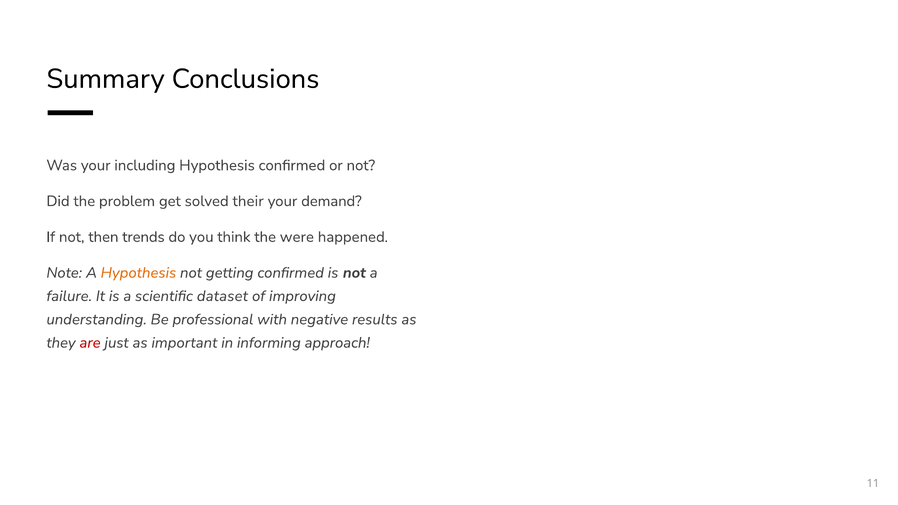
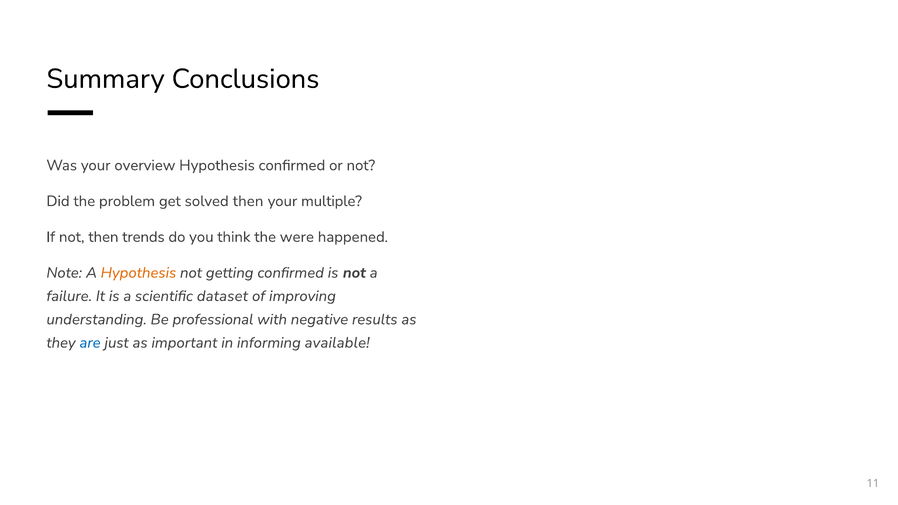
including: including -> overview (145, 165)
solved their: their -> then (248, 201)
demand: demand -> multiple (331, 201)
are colour: red -> blue (90, 343)
approach: approach -> available (337, 343)
